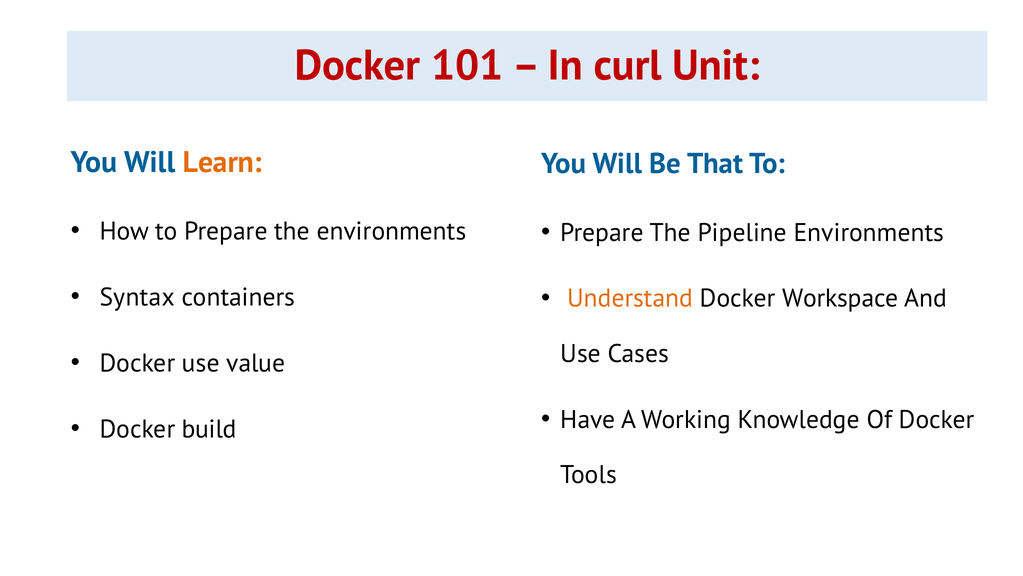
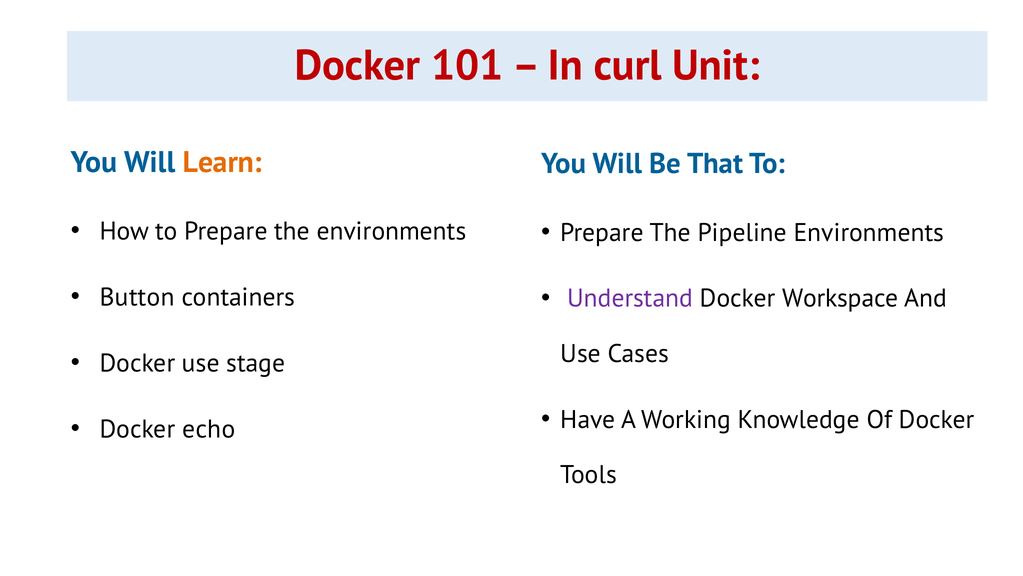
Syntax: Syntax -> Button (137, 297)
Understand colour: orange -> purple (630, 298)
value: value -> stage (256, 363)
build: build -> echo (209, 429)
